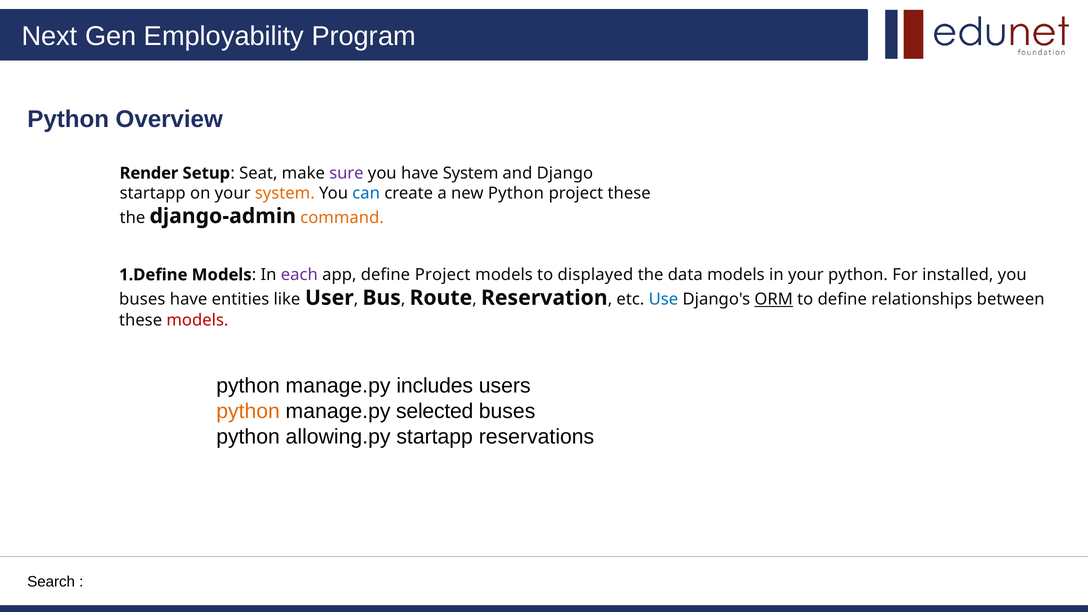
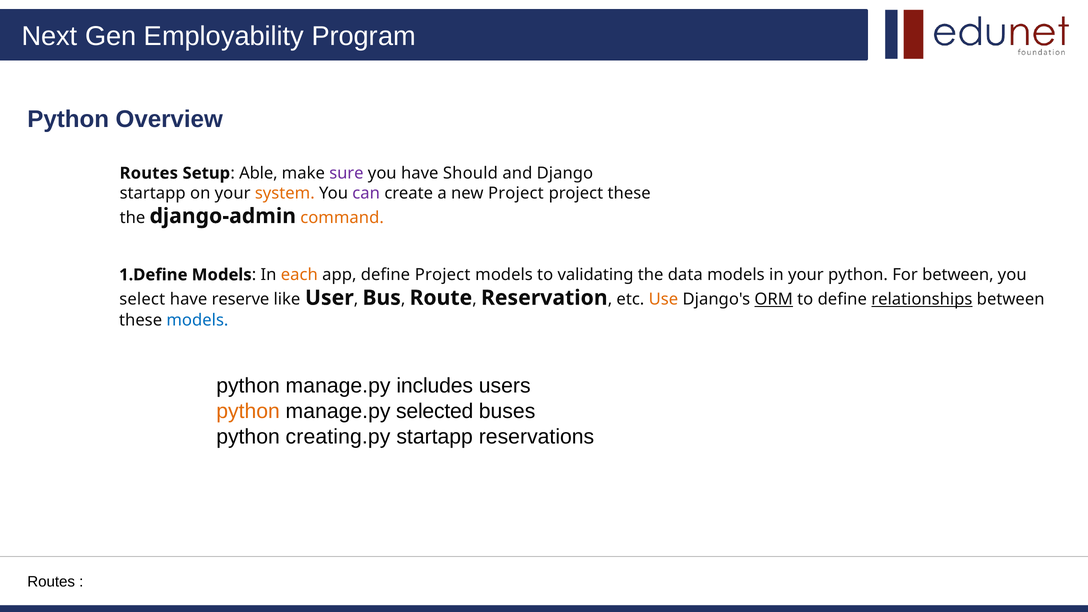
Render: Render -> Routes (149, 173)
Seat: Seat -> Able (258, 173)
have System: System -> Should (470, 173)
can colour: blue -> purple (366, 193)
new Python: Python -> Project (516, 193)
each colour: purple -> orange (299, 275)
displayed: displayed -> validating (596, 275)
For installed: installed -> between (958, 275)
buses: buses -> select (142, 299)
entities: entities -> reserve (241, 299)
Use colour: blue -> orange (663, 299)
relationships underline: none -> present (922, 299)
models colour: red -> blue (197, 320)
allowing.py: allowing.py -> creating.py (338, 437)
Search: Search -> Routes (51, 582)
